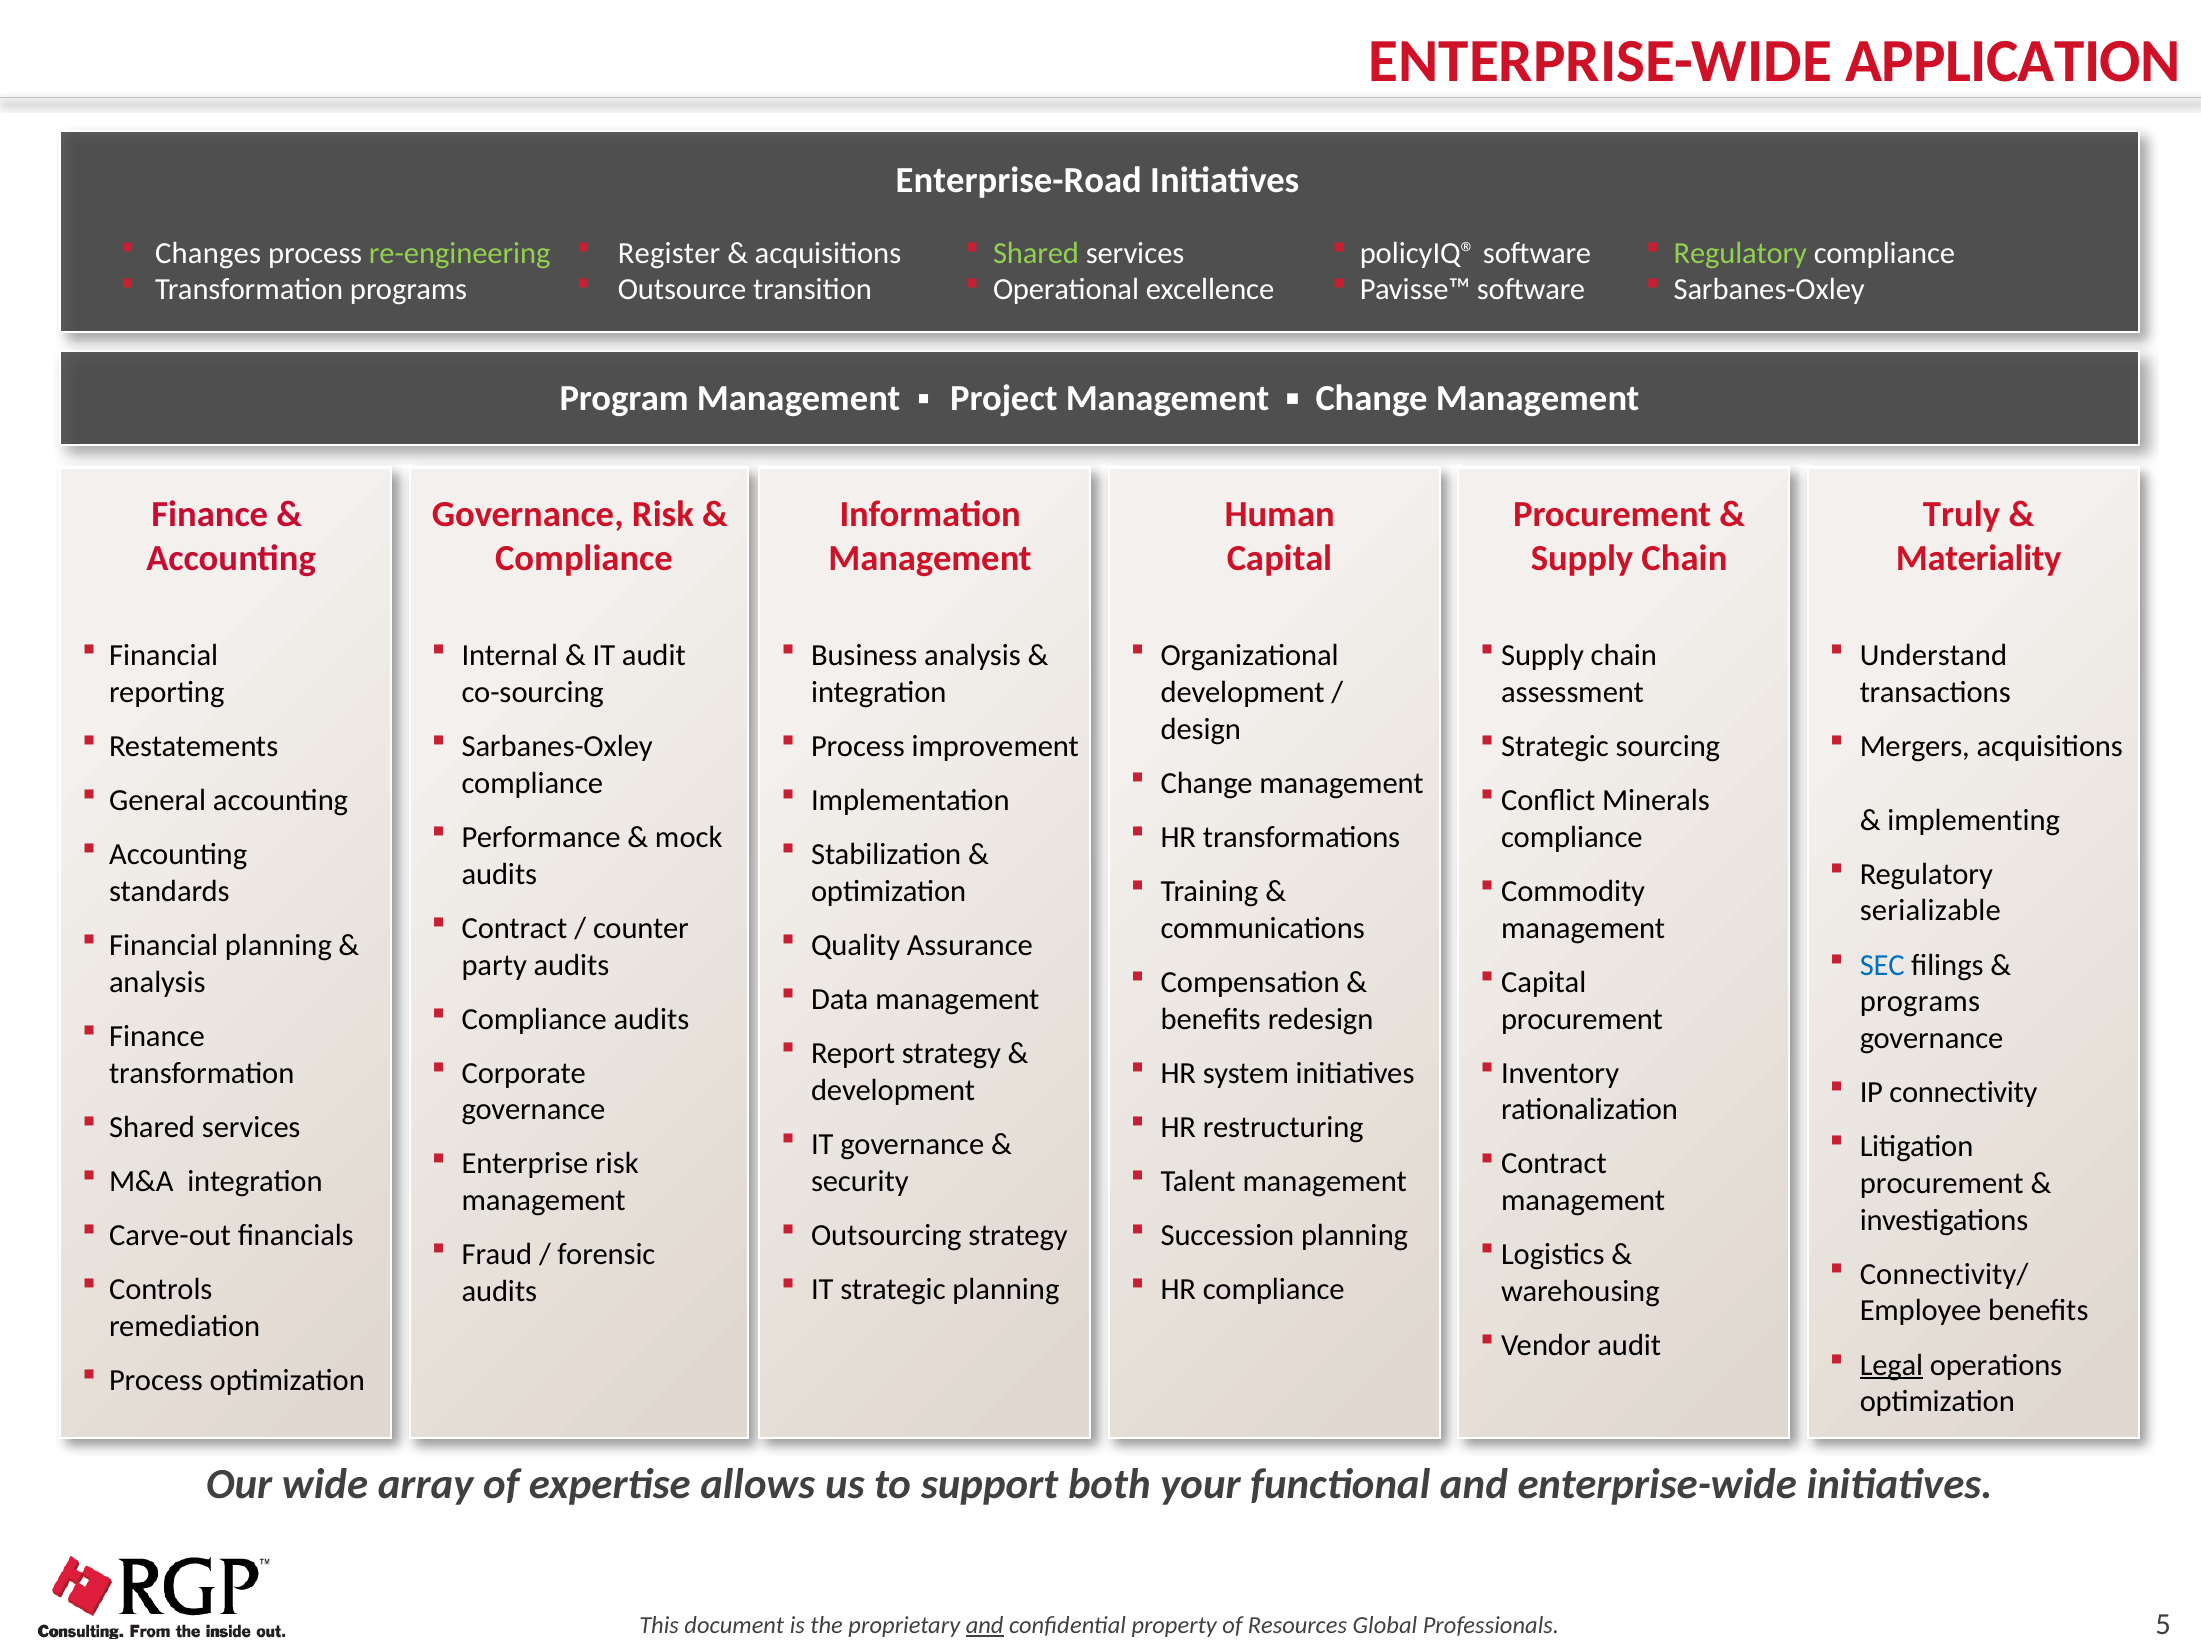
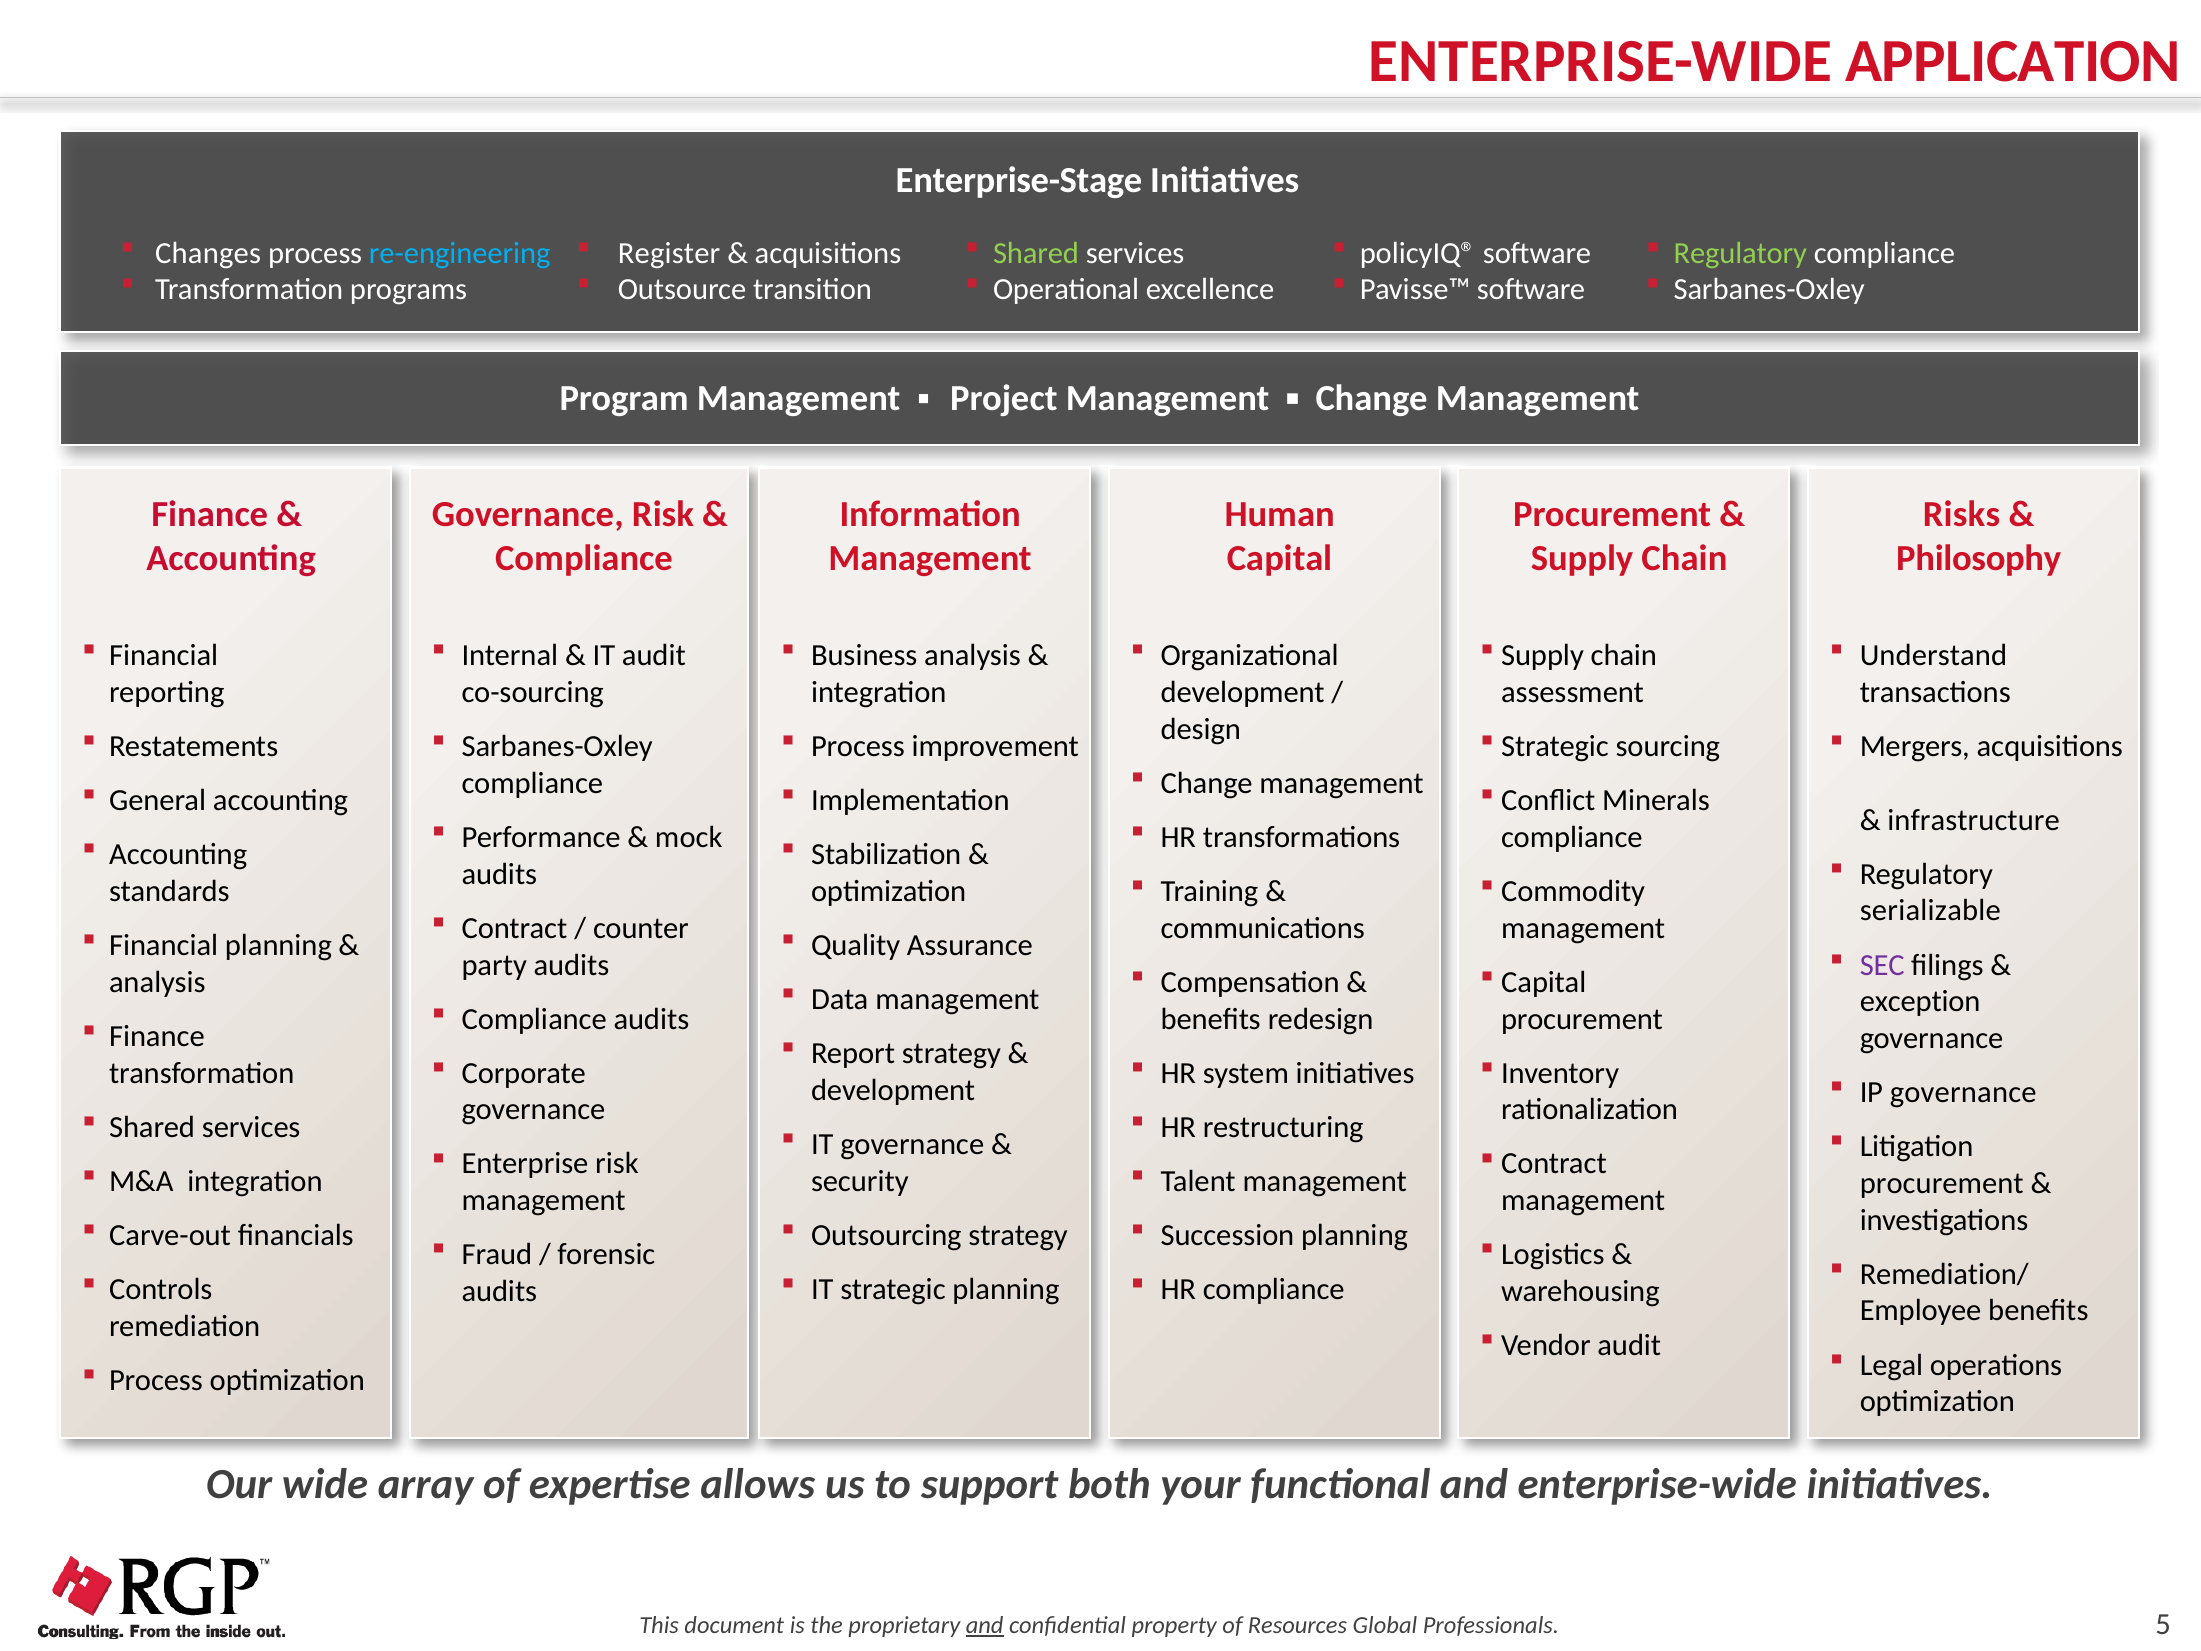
Enterprise-Road: Enterprise-Road -> Enterprise-Stage (1019, 180)
re-engineering colour: light green -> light blue (460, 253)
Truly: Truly -> Risks (1961, 514)
Materiality: Materiality -> Philosophy (1979, 558)
implementing: implementing -> infrastructure (1974, 820)
SEC colour: blue -> purple (1882, 965)
programs: programs -> exception (1920, 1002)
IP connectivity: connectivity -> governance (1963, 1092)
Connectivity/: Connectivity/ -> Remediation/ (1944, 1274)
Legal underline: present -> none (1891, 1365)
